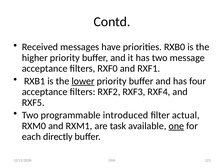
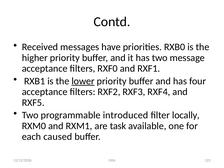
actual: actual -> locally (186, 115)
one underline: present -> none (176, 126)
directly: directly -> caused (58, 137)
